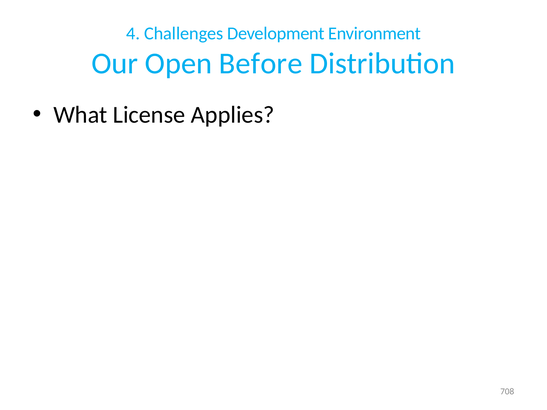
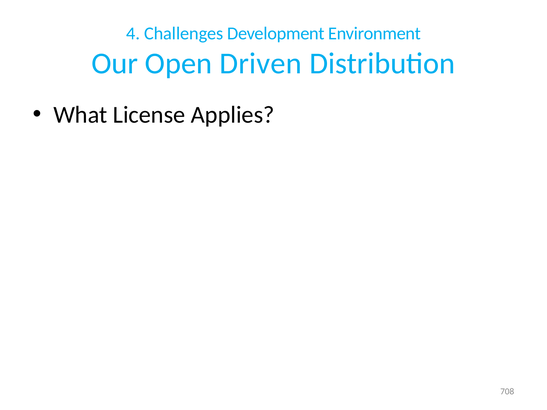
Before: Before -> Driven (261, 64)
